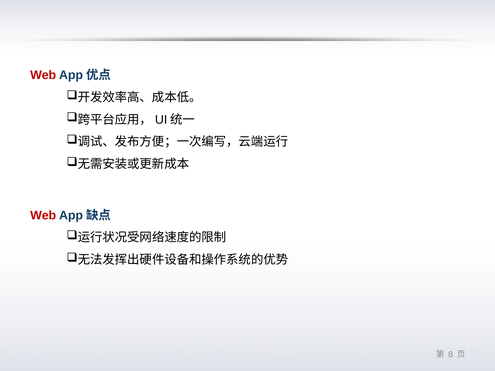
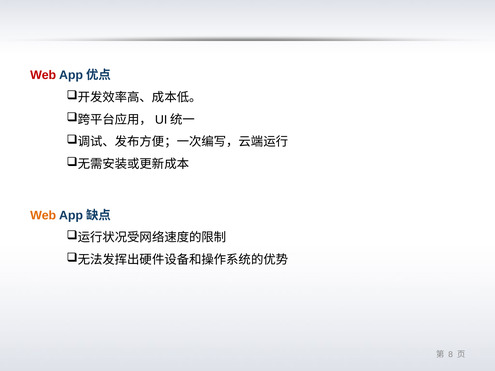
Web colour: red -> orange (43, 215)
